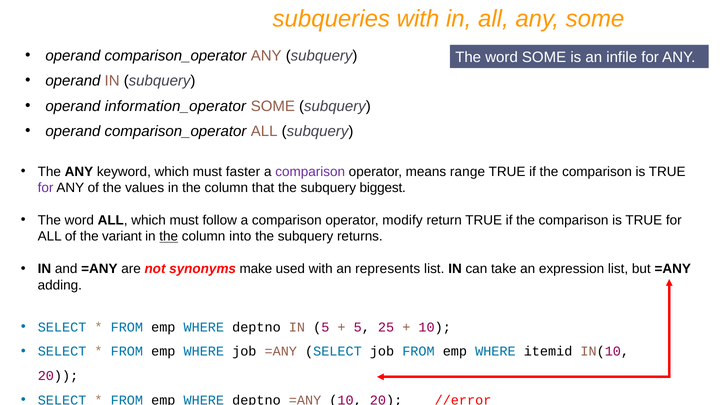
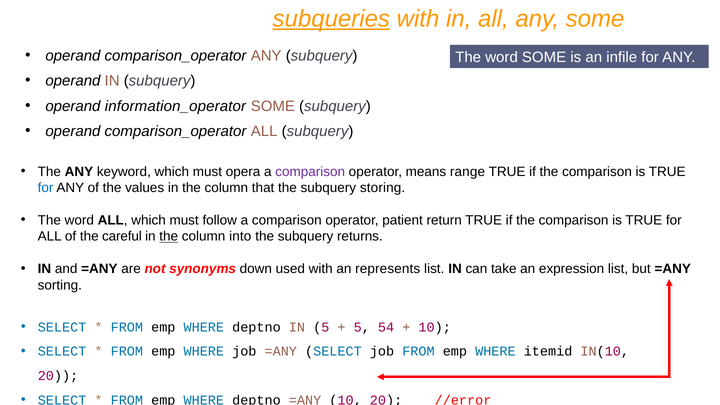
subqueries underline: none -> present (331, 19)
faster: faster -> opera (243, 172)
for colour: purple -> blue (46, 188)
biggest: biggest -> storing (383, 188)
modify: modify -> patient (403, 220)
variant: variant -> careful (122, 236)
make: make -> down (256, 269)
adding: adding -> sorting (60, 285)
25: 25 -> 54 (386, 327)
